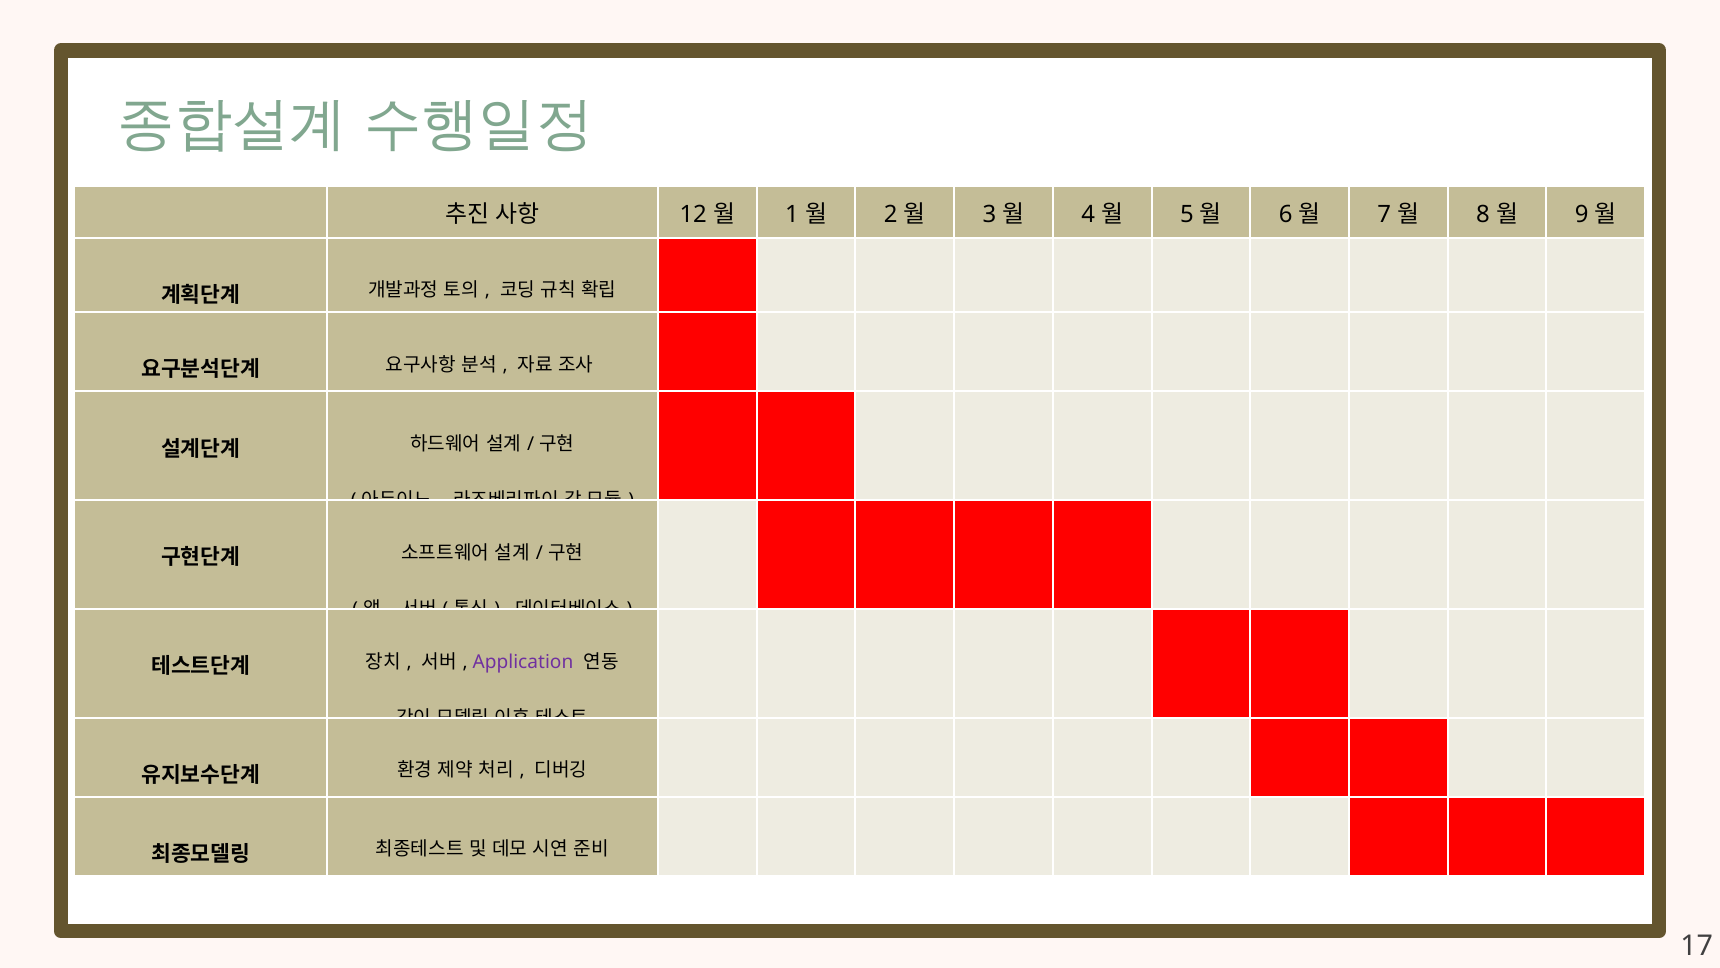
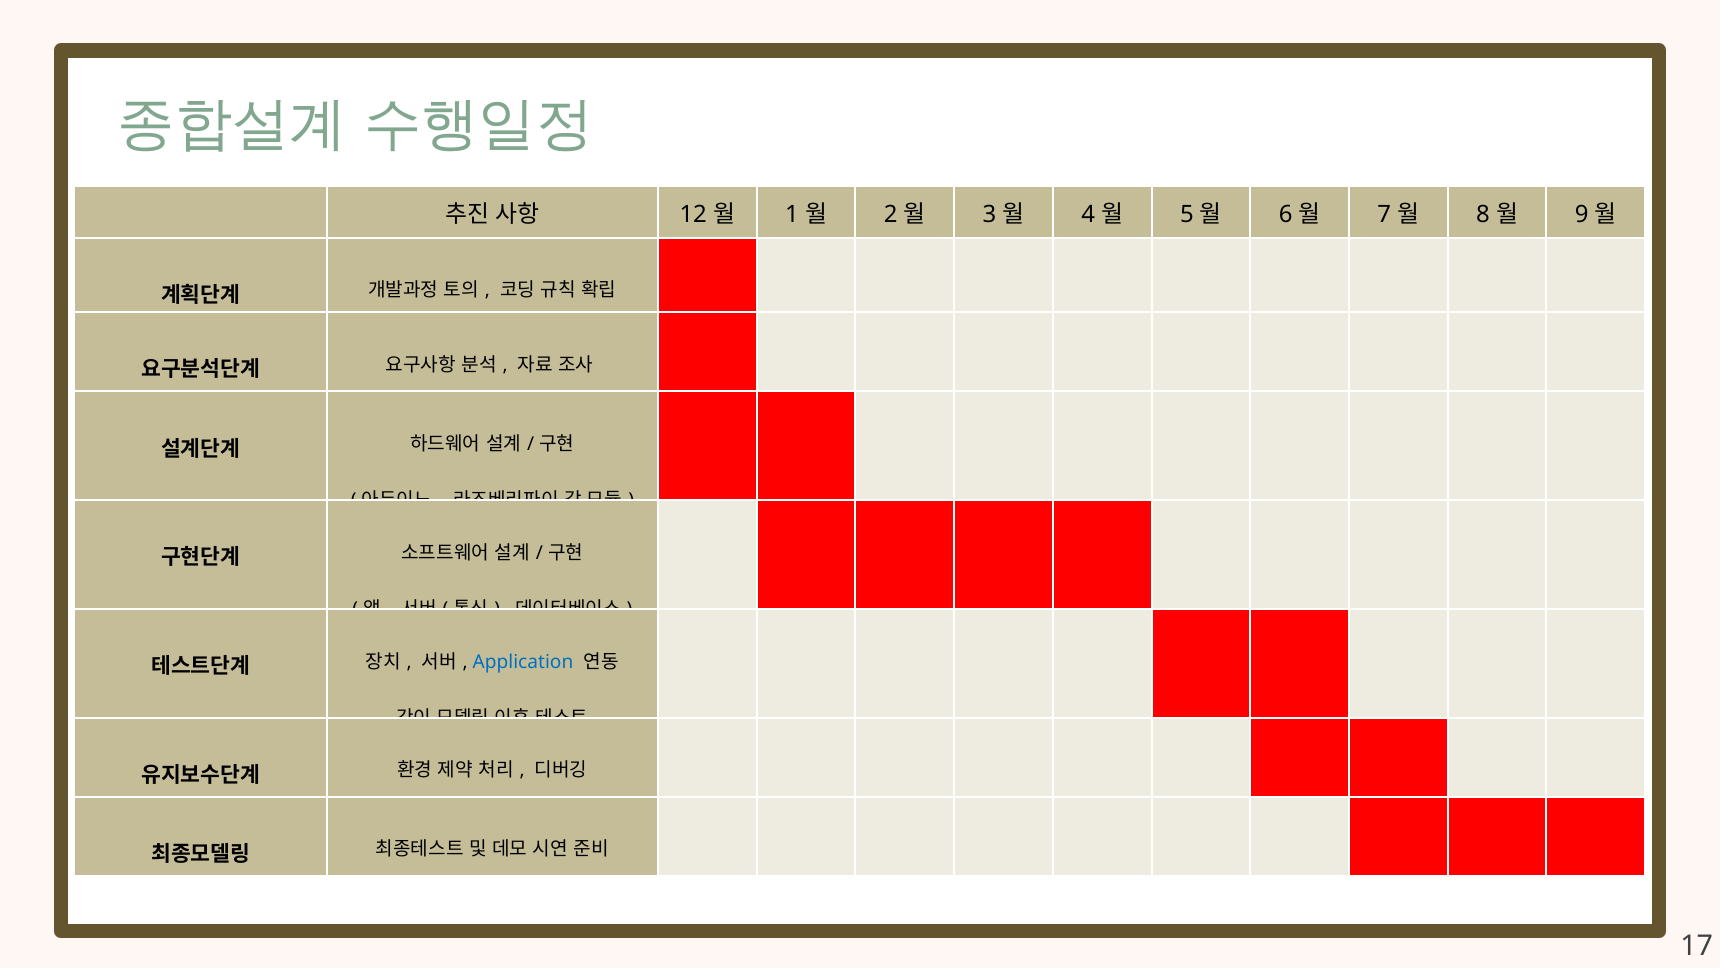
Application colour: purple -> blue (523, 661)
